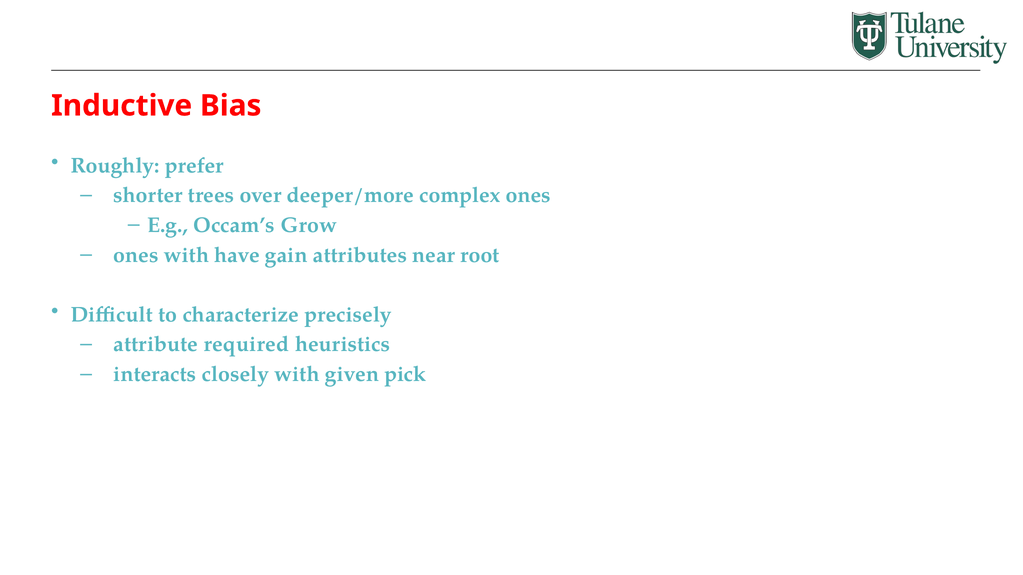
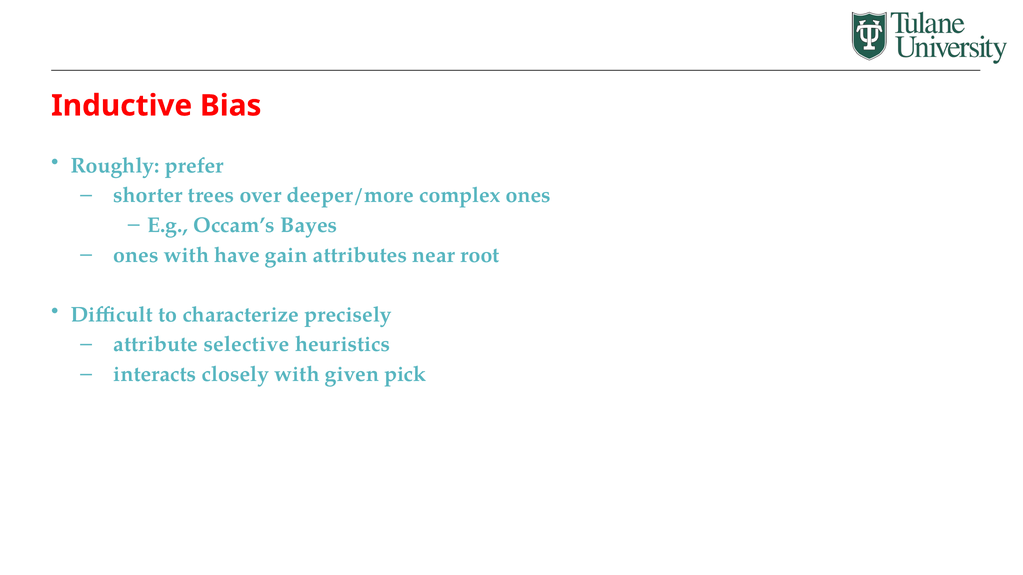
Grow: Grow -> Bayes (309, 225)
required: required -> selective (246, 345)
